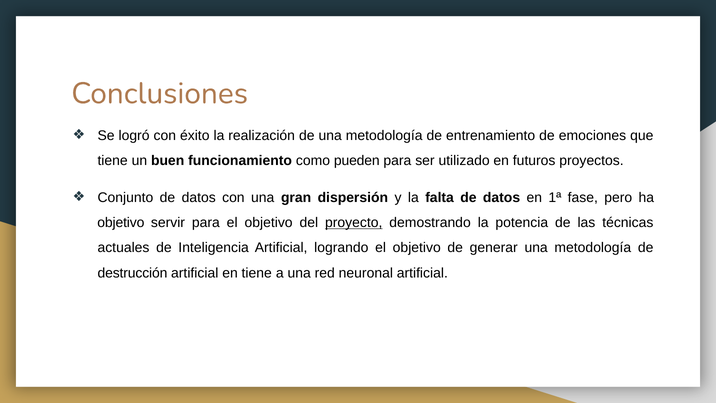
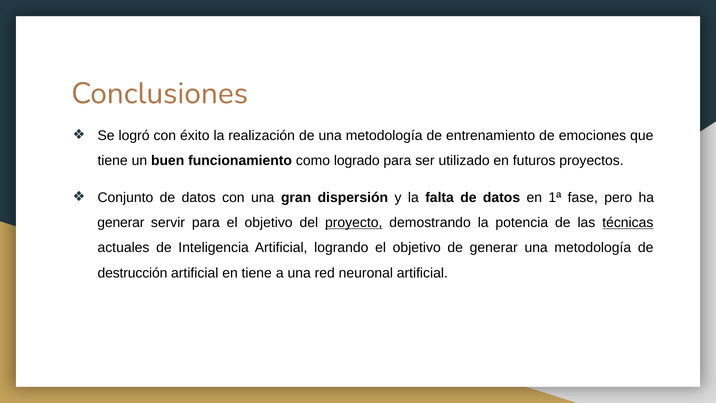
pueden: pueden -> logrado (357, 161)
objetivo: objetivo -> generar (121, 223)
técnicas underline: none -> present (628, 223)
